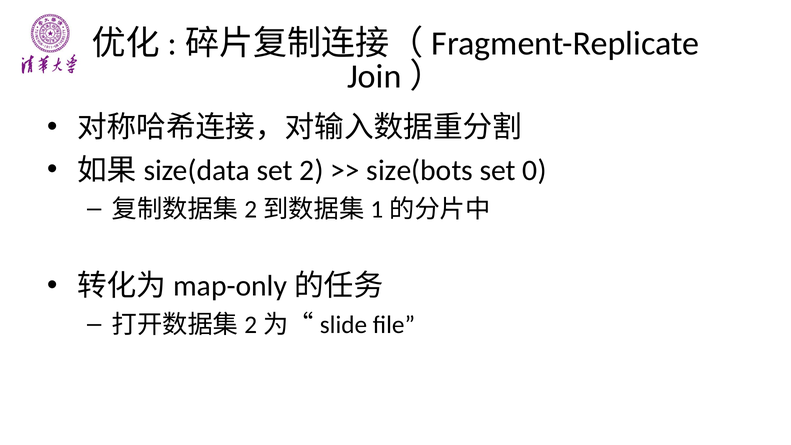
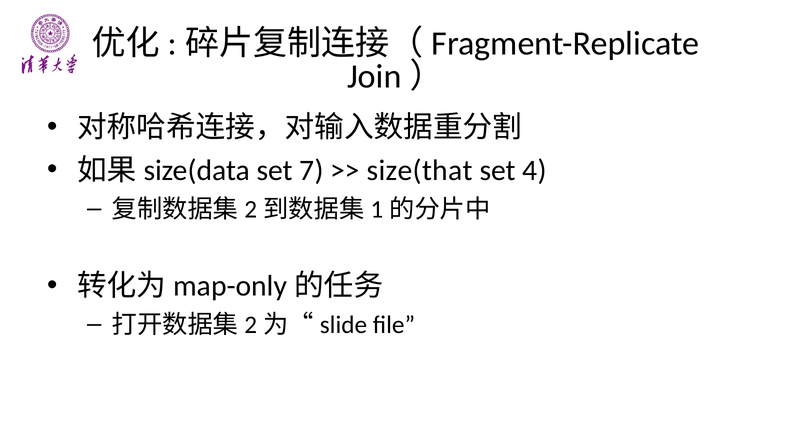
2: 2 -> 7 (311, 170)
size(bots: size(bots -> size(that (420, 170)
0: 0 -> 4 (534, 170)
